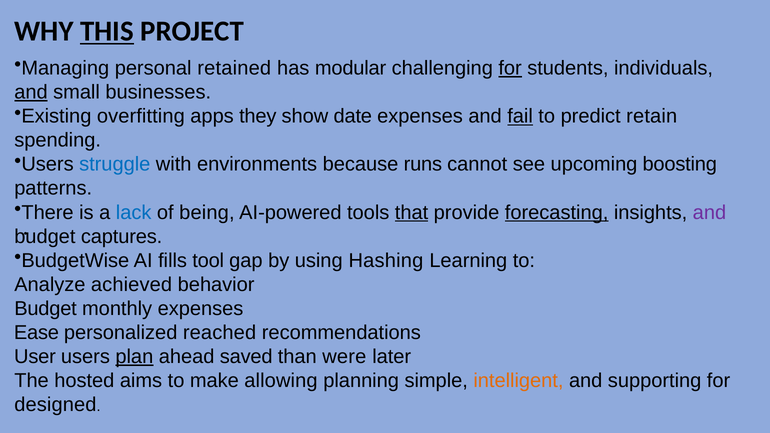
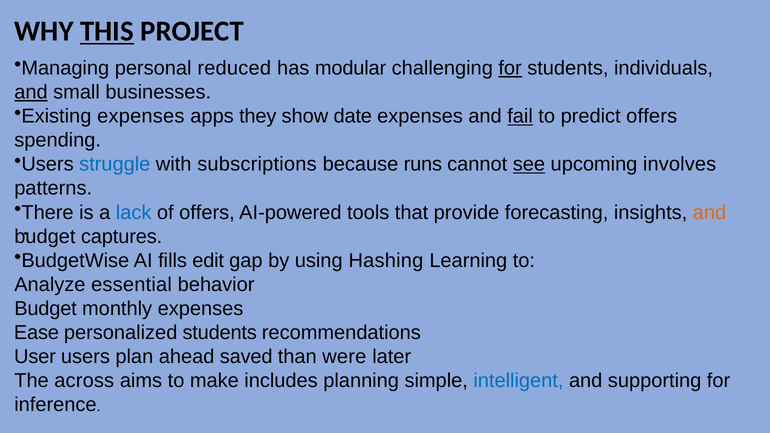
retained: retained -> reduced (234, 68)
Existing overfitting: overfitting -> expenses (141, 116)
predict retain: retain -> offers (652, 116)
environments: environments -> subscriptions (257, 164)
see underline: none -> present (529, 164)
boosting: boosting -> involves (680, 164)
of being: being -> offers (207, 212)
that underline: present -> none (412, 212)
forecasting underline: present -> none (557, 212)
and colour: purple -> orange (709, 212)
tool: tool -> edit (208, 261)
achieved: achieved -> essential (131, 285)
personalized reached: reached -> students (220, 333)
plan underline: present -> none (134, 357)
hosted: hosted -> across (84, 381)
allowing: allowing -> includes (281, 381)
intelligent colour: orange -> blue (518, 381)
designed: designed -> inference (55, 405)
